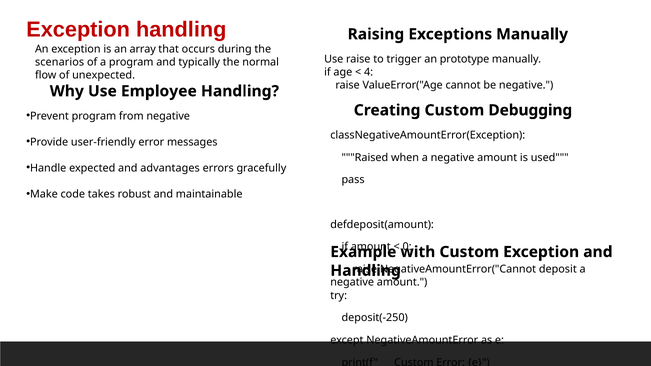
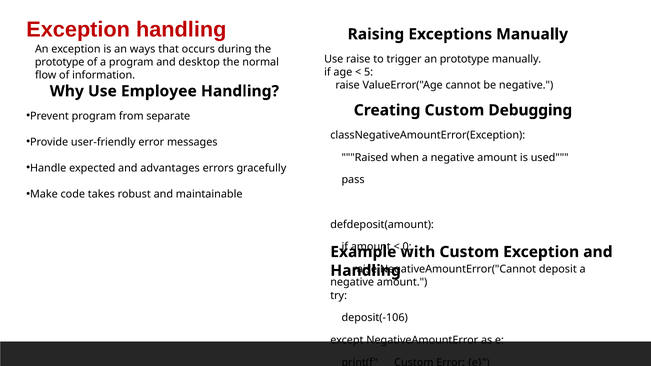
array: array -> ways (143, 49)
scenarios: scenarios -> prototype (60, 62)
typically: typically -> desktop (199, 62)
4: 4 -> 5 (369, 72)
unexpected: unexpected -> information (104, 75)
from negative: negative -> separate (168, 116)
deposit(-250: deposit(-250 -> deposit(-106 (375, 318)
